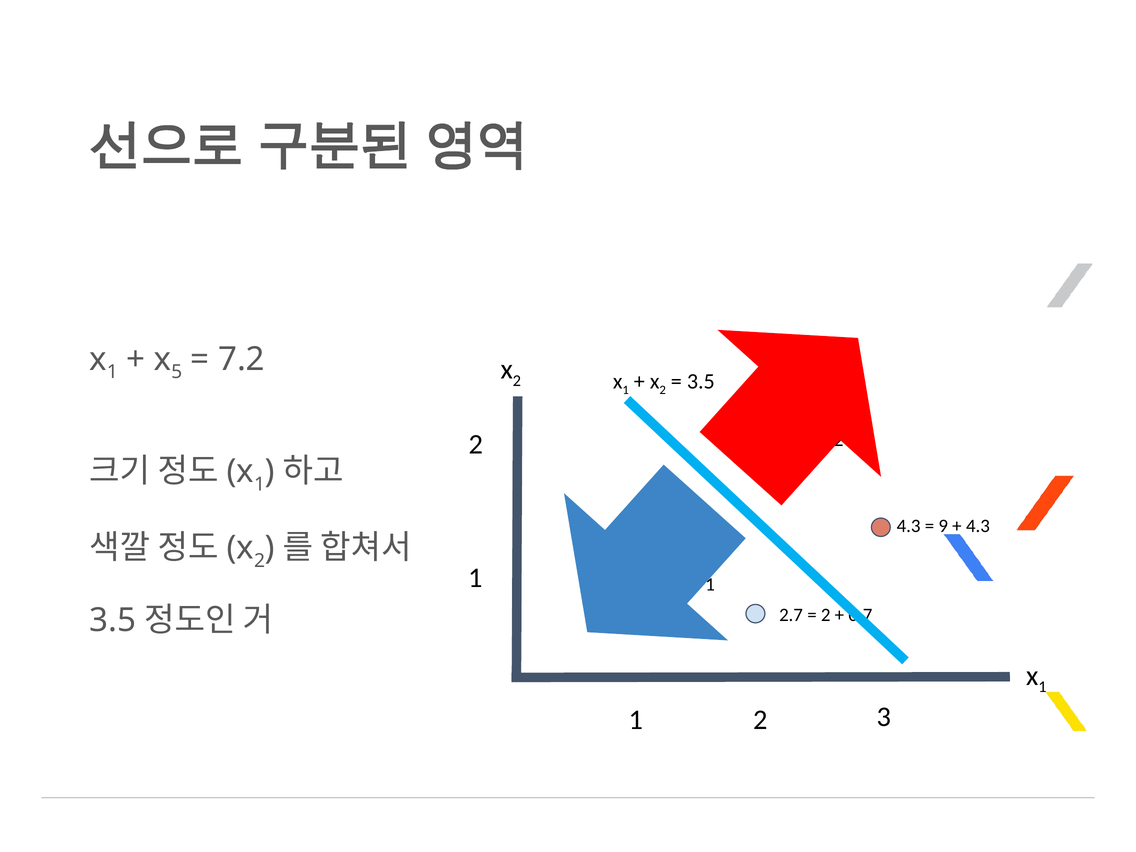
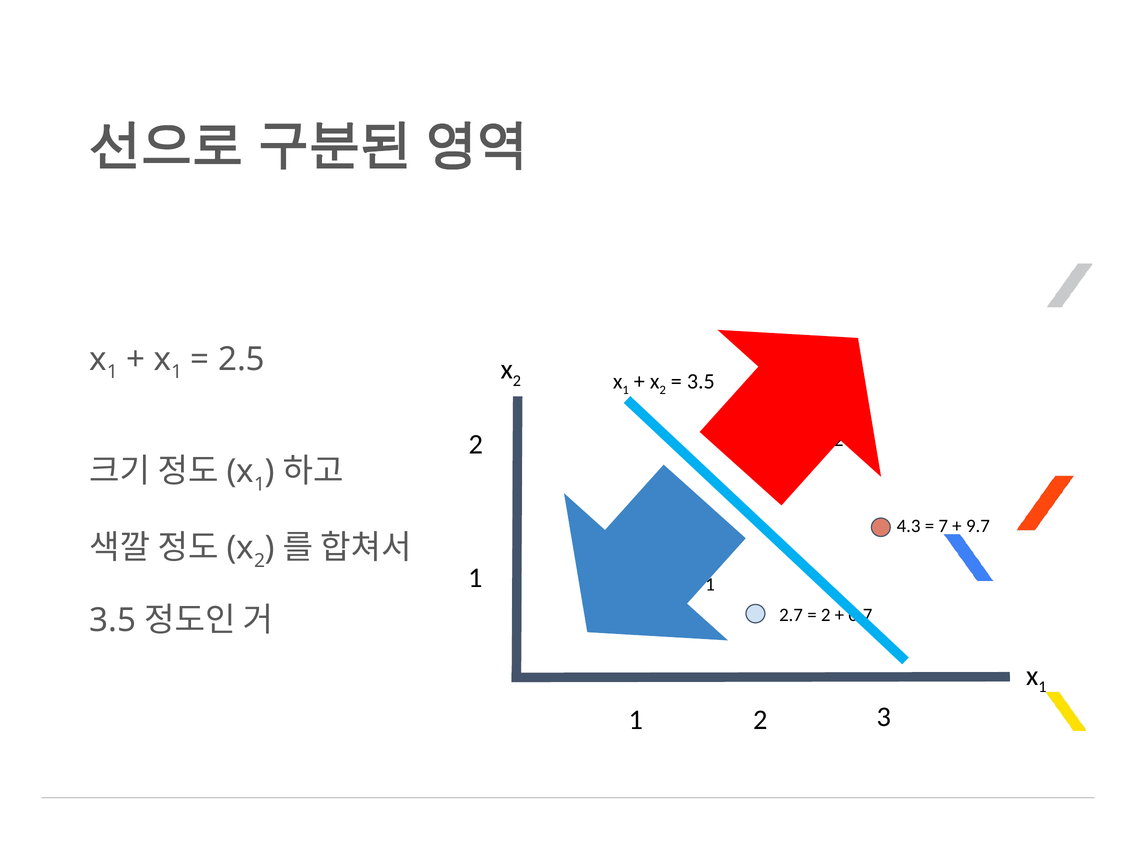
5: 5 -> 1 (177, 372)
7.2: 7.2 -> 2.5 (242, 359)
9: 9 -> 7 (943, 526)
4.3: 4.3 -> 9.7 (978, 526)
